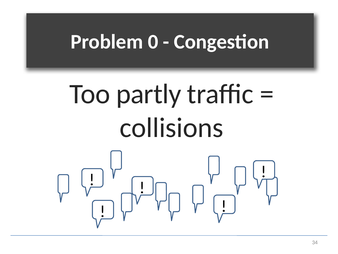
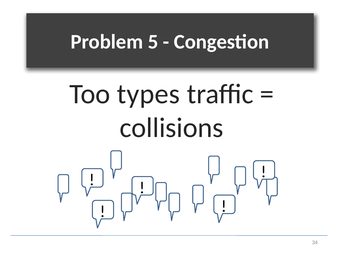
0: 0 -> 5 (153, 42)
partly: partly -> types (148, 94)
